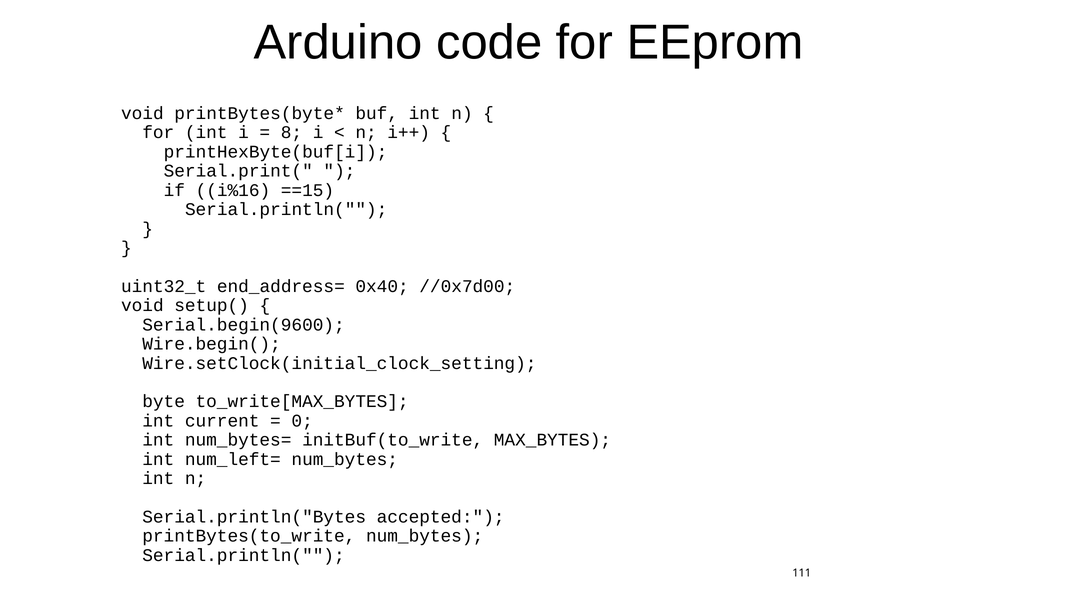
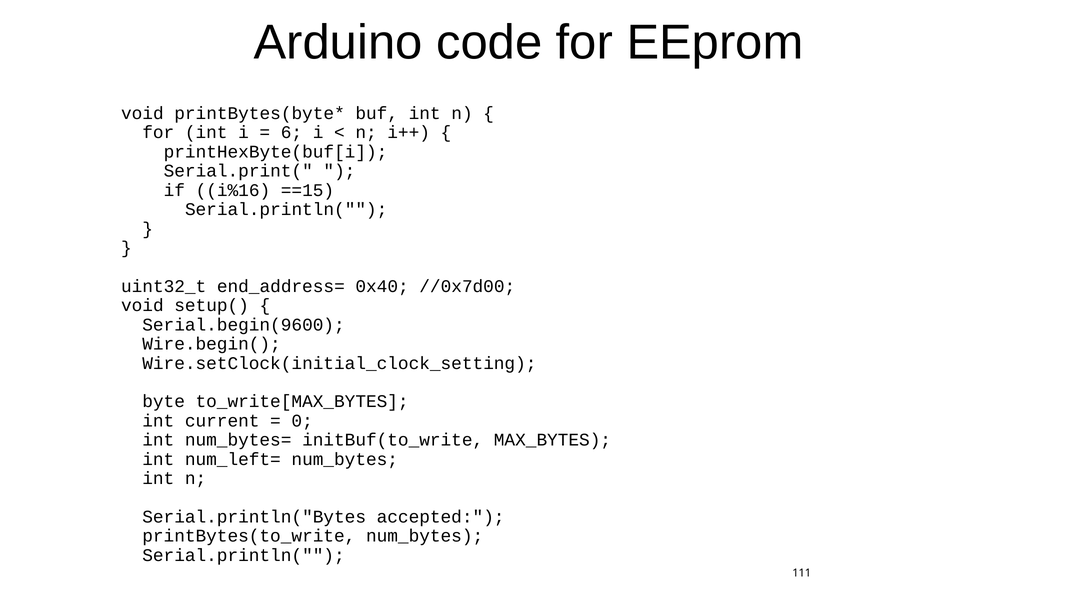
8: 8 -> 6 (291, 133)
